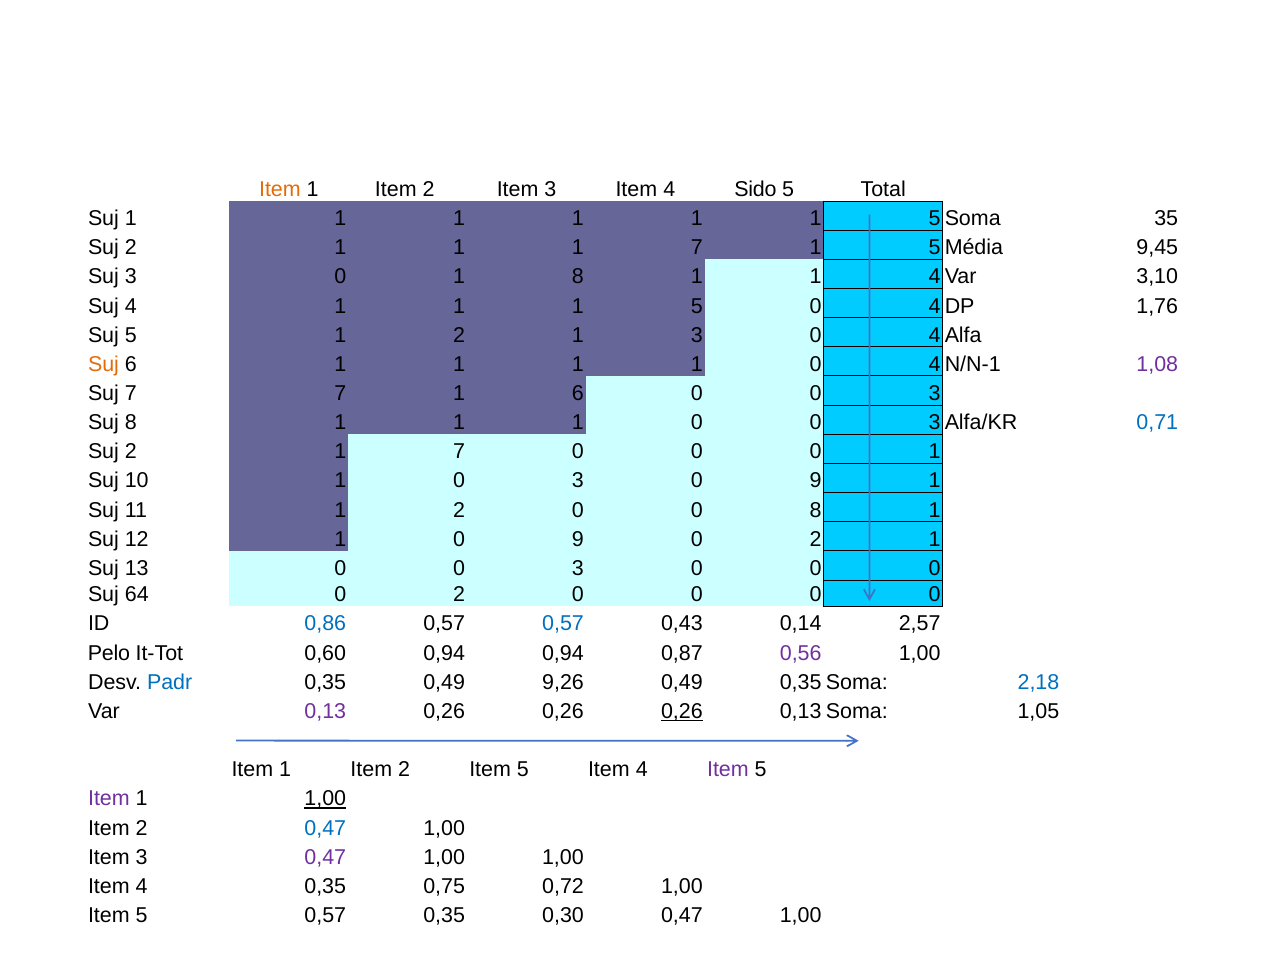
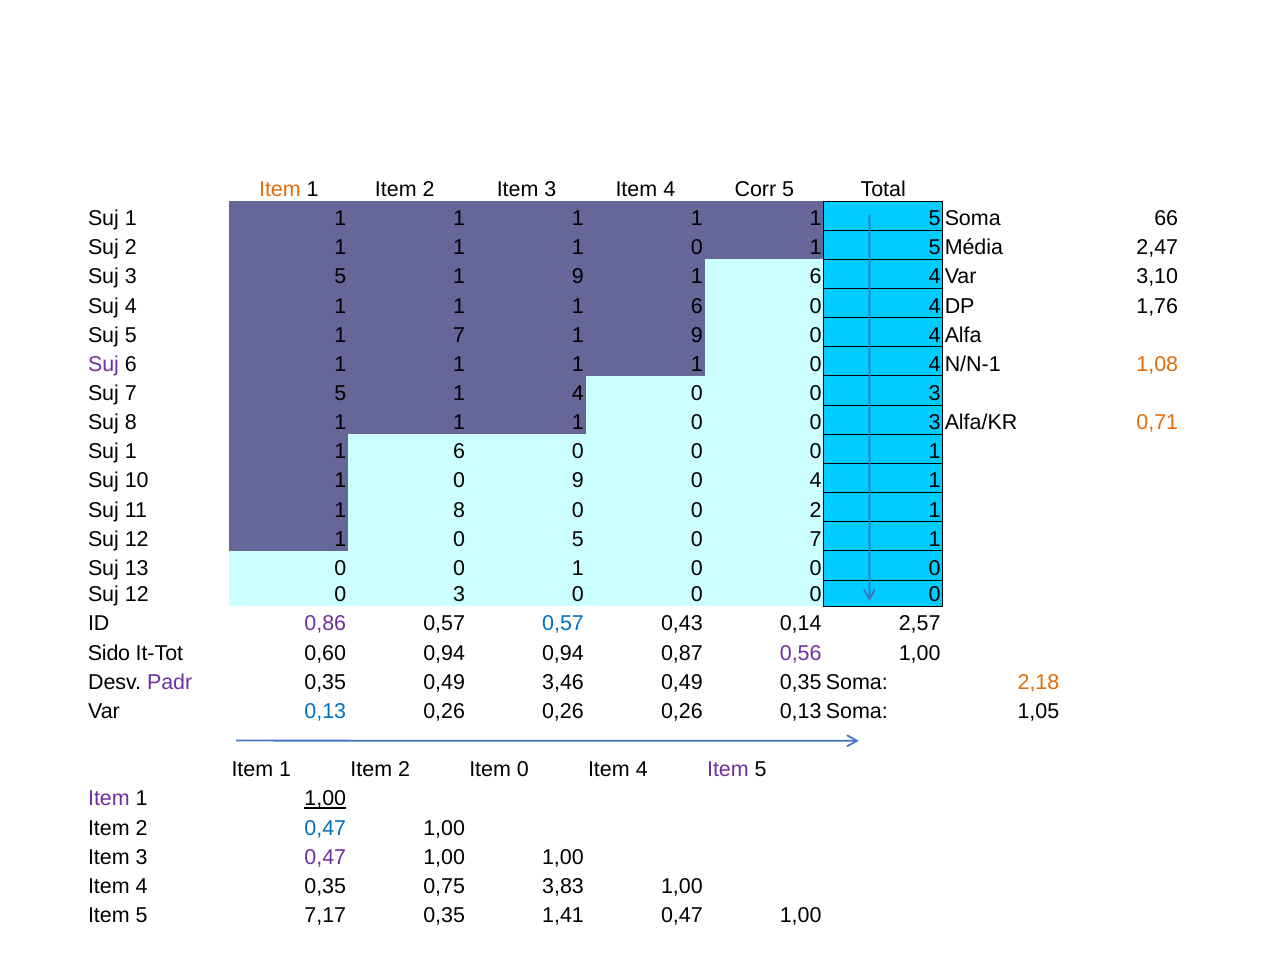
Sido: Sido -> Corr (755, 189)
35: 35 -> 66 (1166, 218)
7: 7 -> 0 (697, 248)
9,45: 9,45 -> 2,47 (1157, 248)
Suj 3 0: 0 -> 5 (340, 277)
8: 8 -> 9 (578, 277)
1: 1 -> 6 (816, 277)
1 1 1 5: 5 -> 6 (697, 306)
5 1 2: 2 -> 7 (459, 335)
3: 3 -> 9 (697, 335)
Suj colour: orange -> purple (104, 364)
1,08 colour: purple -> orange (1157, 364)
7 7: 7 -> 5 (340, 393)
1 6: 6 -> 4 (578, 393)
0,71 colour: blue -> orange (1157, 423)
2: 2 -> 1 (131, 452)
7: 7 -> 6 (459, 452)
1 0 3: 3 -> 9 (578, 481)
9: 9 -> 4 (816, 481)
11 1 2: 2 -> 8 (459, 510)
0 8: 8 -> 2 (816, 510)
1 0 9: 9 -> 5 (578, 539)
2: 2 -> 7 (816, 539)
13 0 0 3: 3 -> 1 (578, 568)
64: 64 -> 12 (137, 595)
2: 2 -> 3 (459, 595)
0,86 colour: blue -> purple (325, 624)
Pelo: Pelo -> Sido (109, 653)
Padr colour: blue -> purple (170, 682)
9,26: 9,26 -> 3,46 (563, 682)
2,18 colour: blue -> orange (1038, 682)
0,13 colour: purple -> blue (325, 711)
0,26 underline: present -> none (682, 711)
2 Item 5: 5 -> 0 (523, 770)
0,72: 0,72 -> 3,83 (563, 886)
5 0,57: 0,57 -> 7,17 (325, 915)
0,30: 0,30 -> 1,41 (563, 915)
